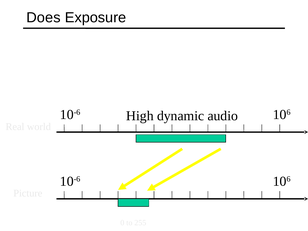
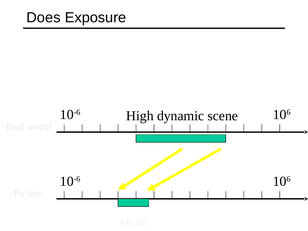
audio: audio -> scene (223, 116)
